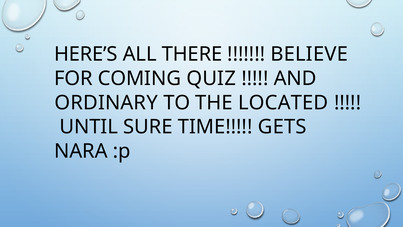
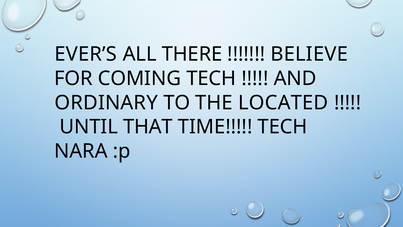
HERE’S: HERE’S -> EVER’S (86, 54)
COMING QUIZ: QUIZ -> TECH (211, 78)
SURE: SURE -> THAT (148, 127)
TIME GETS: GETS -> TECH (282, 127)
